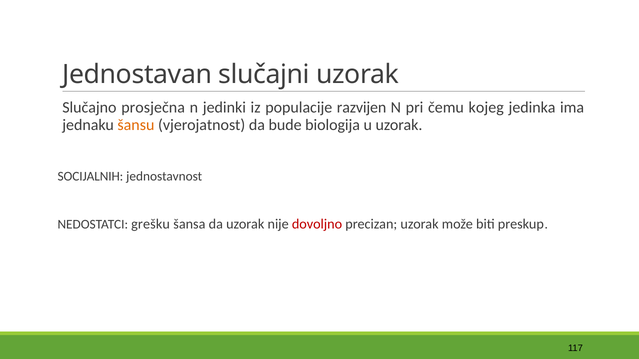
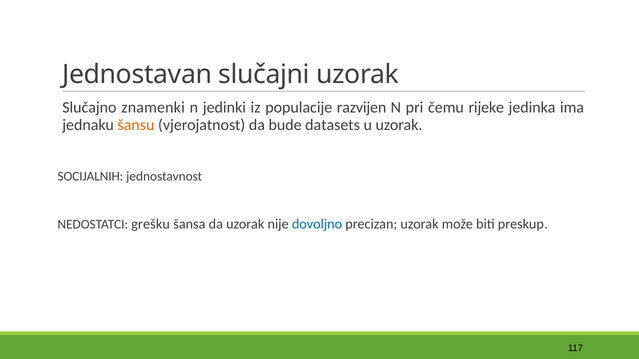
prosječna: prosječna -> znamenki (153, 108)
kojeg: kojeg -> rijeke (486, 108)
biologija: biologija -> datasets (333, 125)
dovoljno colour: red -> blue (317, 225)
